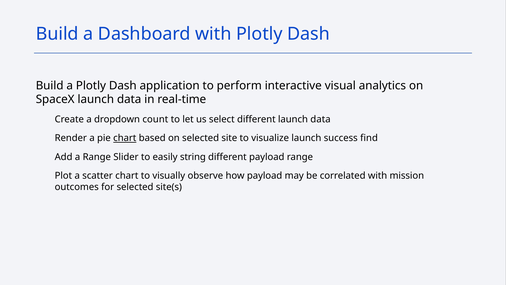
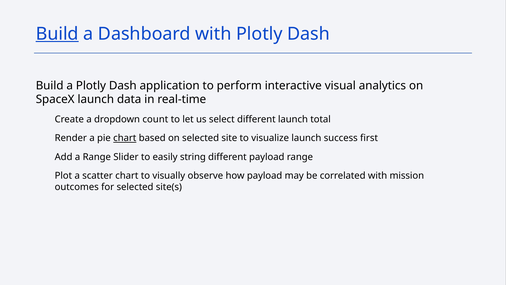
Build underline: none -> present (57, 34)
different launch data: data -> total (321, 119)
find: find -> first (369, 138)
